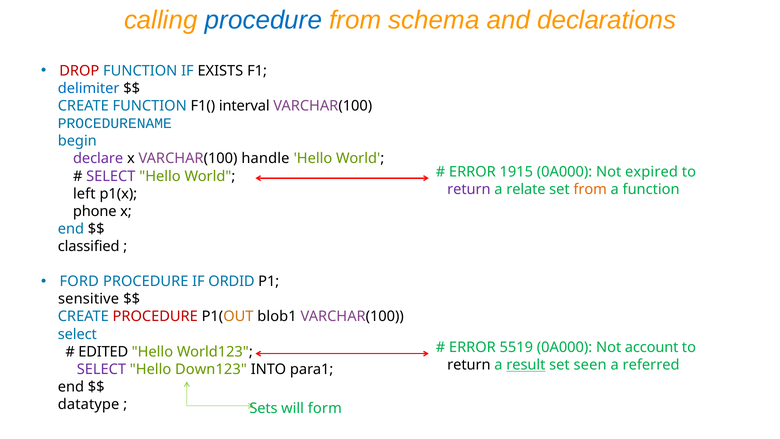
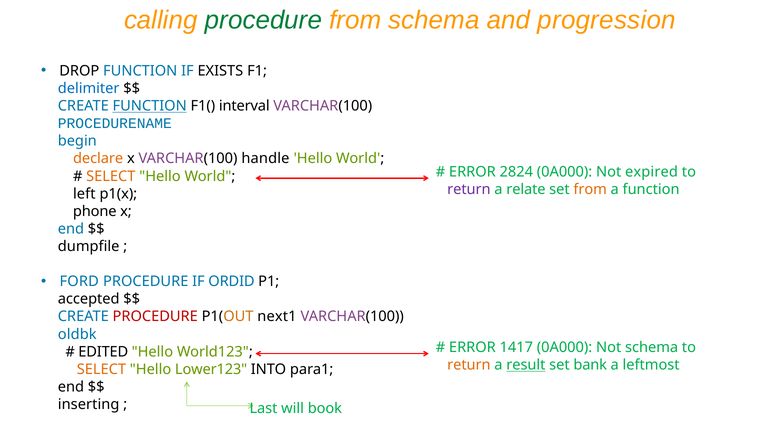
procedure colour: blue -> green (264, 20)
declarations: declarations -> progression (607, 20)
DROP colour: red -> black (79, 71)
FUNCTION underline: none -> present (150, 106)
declare colour: purple -> orange (98, 159)
1915: 1915 -> 2824 (516, 172)
SELECT colour: purple -> orange (111, 176)
classified: classified -> dumpfile (89, 246)
sensitive: sensitive -> accepted (89, 299)
blob1: blob1 -> next1 (277, 316)
select: select -> oldbk (77, 334)
5519: 5519 -> 1417 (516, 347)
Not account: account -> schema (652, 347)
return colour: black -> orange (469, 365)
seen: seen -> bank (590, 365)
referred: referred -> leftmost (651, 365)
SELECT colour: purple -> orange (101, 369)
Down123: Down123 -> Lower123 (211, 369)
datatype: datatype -> inserting (89, 404)
Sets: Sets -> Last (263, 408)
form: form -> book (325, 408)
